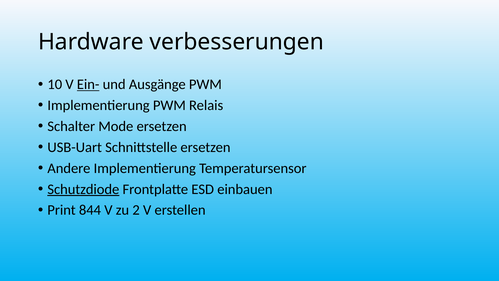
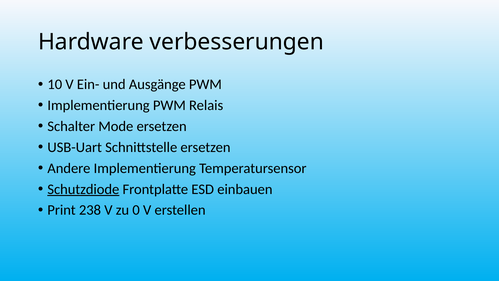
Ein- underline: present -> none (88, 84)
844: 844 -> 238 (90, 210)
2: 2 -> 0 (136, 210)
